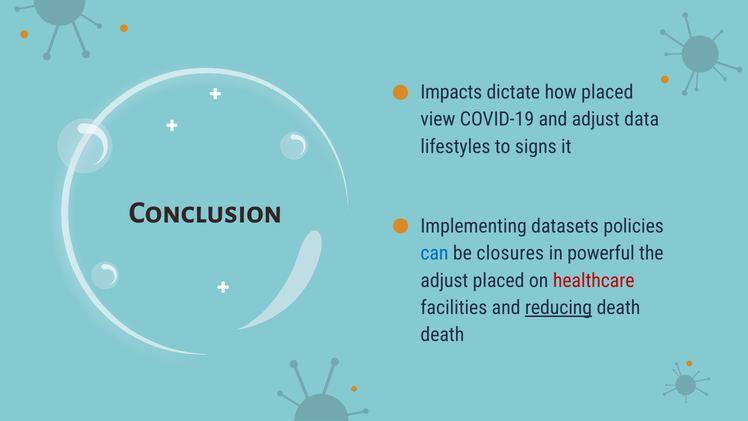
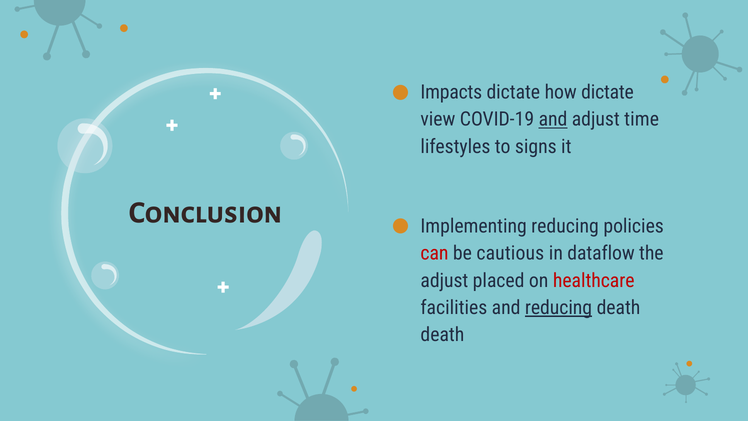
how placed: placed -> dictate (607, 92)
and underline: none -> present (553, 119)
data: data -> time (642, 119)
Implementing datasets: datasets -> reducing (565, 226)
can colour: blue -> red (435, 253)
closures: closures -> cautious (510, 253)
powerful: powerful -> dataflow (601, 253)
